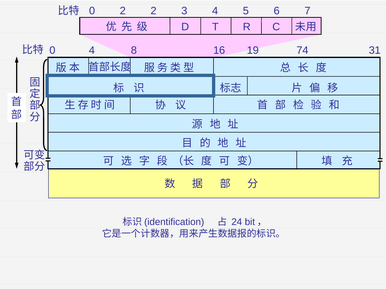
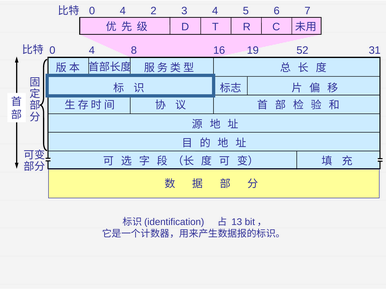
2: 2 -> 4 (123, 11)
74: 74 -> 52 (302, 51)
24: 24 -> 13 (237, 222)
